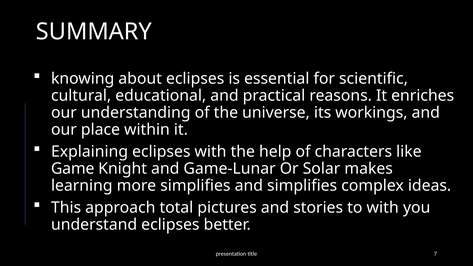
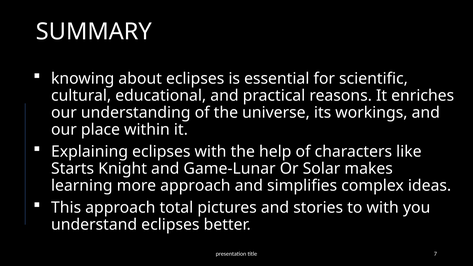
Game: Game -> Starts (73, 169)
more simplifies: simplifies -> approach (195, 186)
